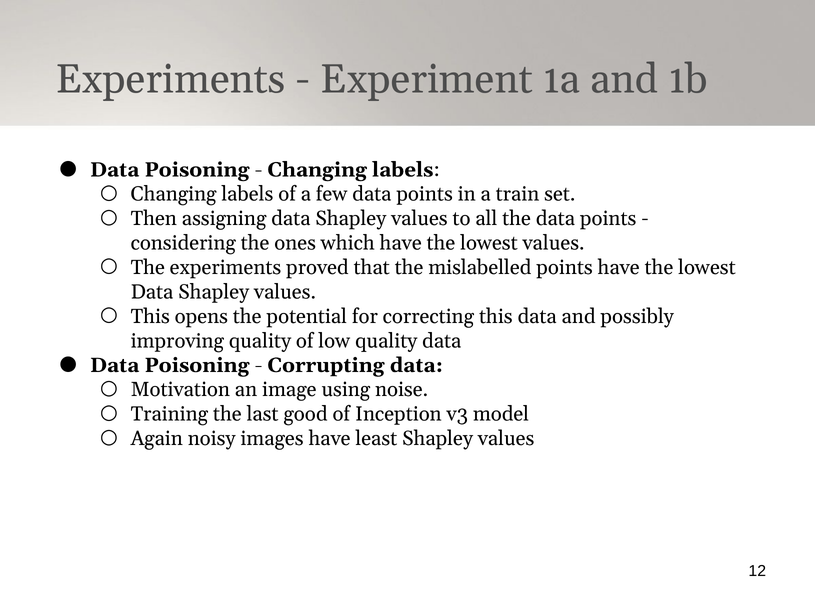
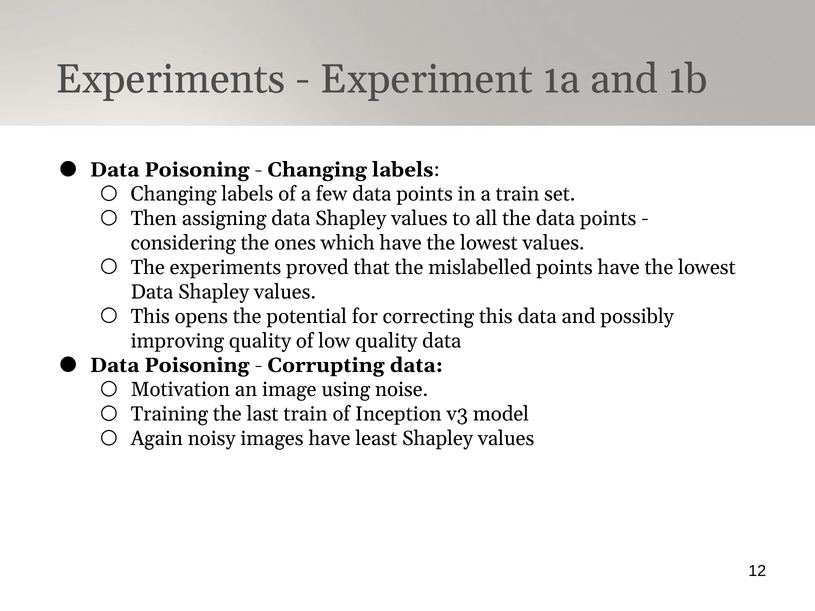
last good: good -> train (305, 414)
